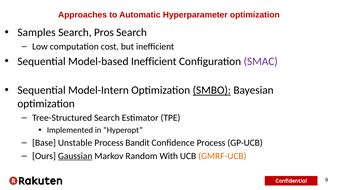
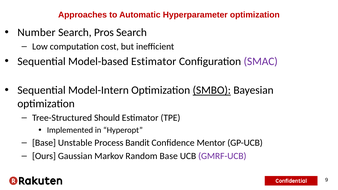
Samples: Samples -> Number (36, 32)
Model-based Inefficient: Inefficient -> Estimator (154, 61)
Tree-Structured Search: Search -> Should (107, 118)
Confidence Process: Process -> Mentor (211, 143)
Gaussian underline: present -> none (75, 156)
Random With: With -> Base (169, 156)
GMRF-UCB colour: orange -> purple (222, 156)
